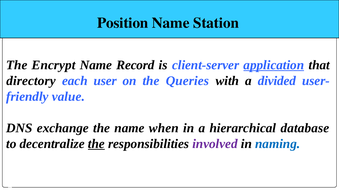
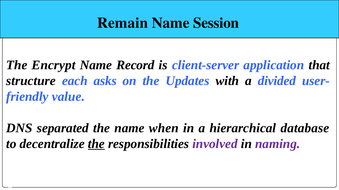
Position: Position -> Remain (123, 23)
Station: Station -> Session (216, 23)
application underline: present -> none (274, 65)
directory: directory -> structure (31, 81)
user: user -> asks (105, 81)
Queries: Queries -> Updates (187, 81)
exchange: exchange -> separated (63, 129)
naming colour: blue -> purple (278, 144)
